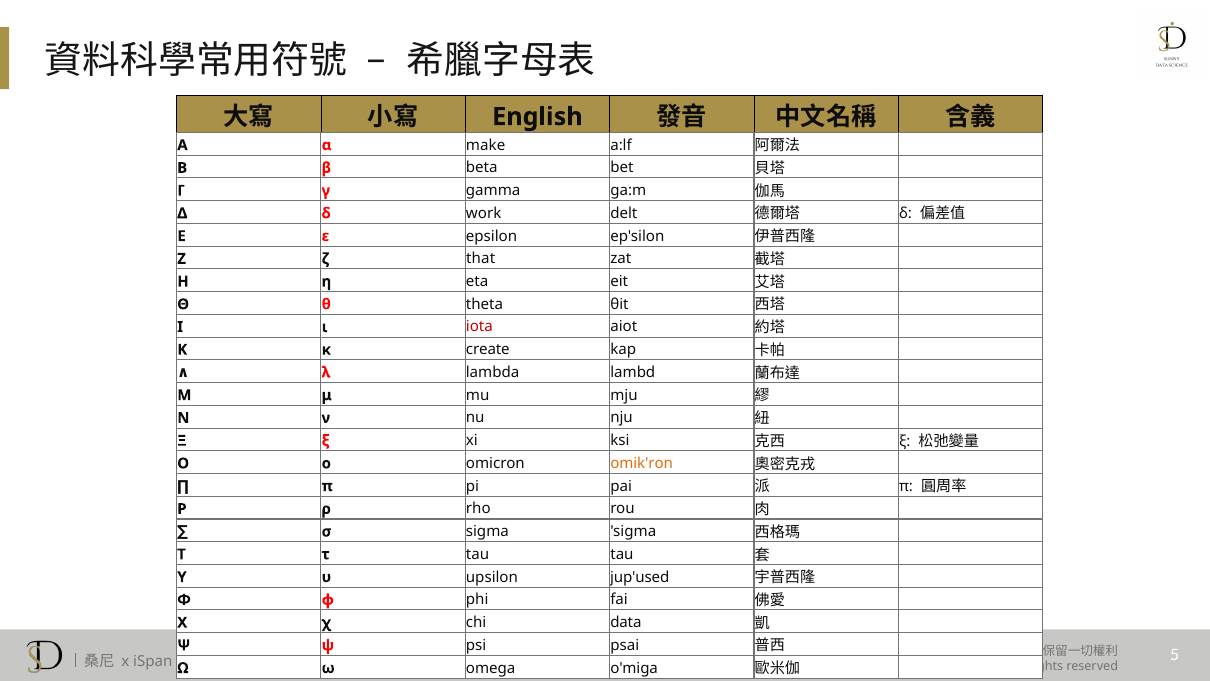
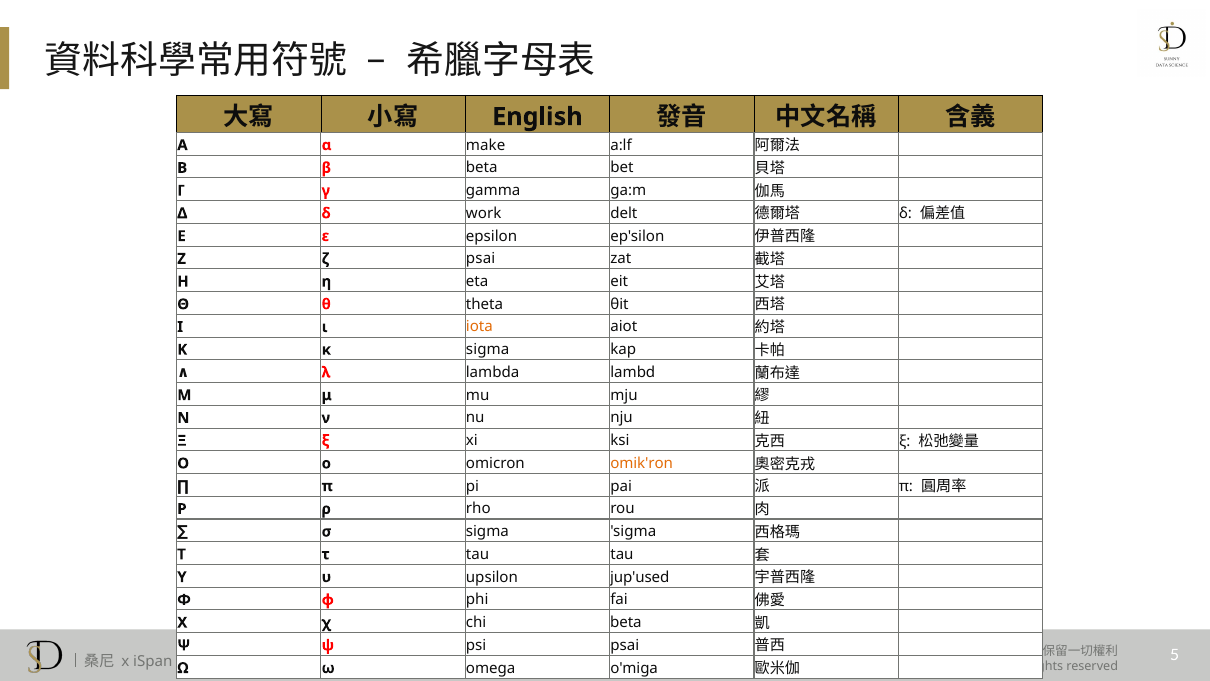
that: that -> psai (481, 259)
iota colour: red -> orange (479, 327)
create: create -> sigma (488, 350)
chi data: data -> beta (626, 622)
